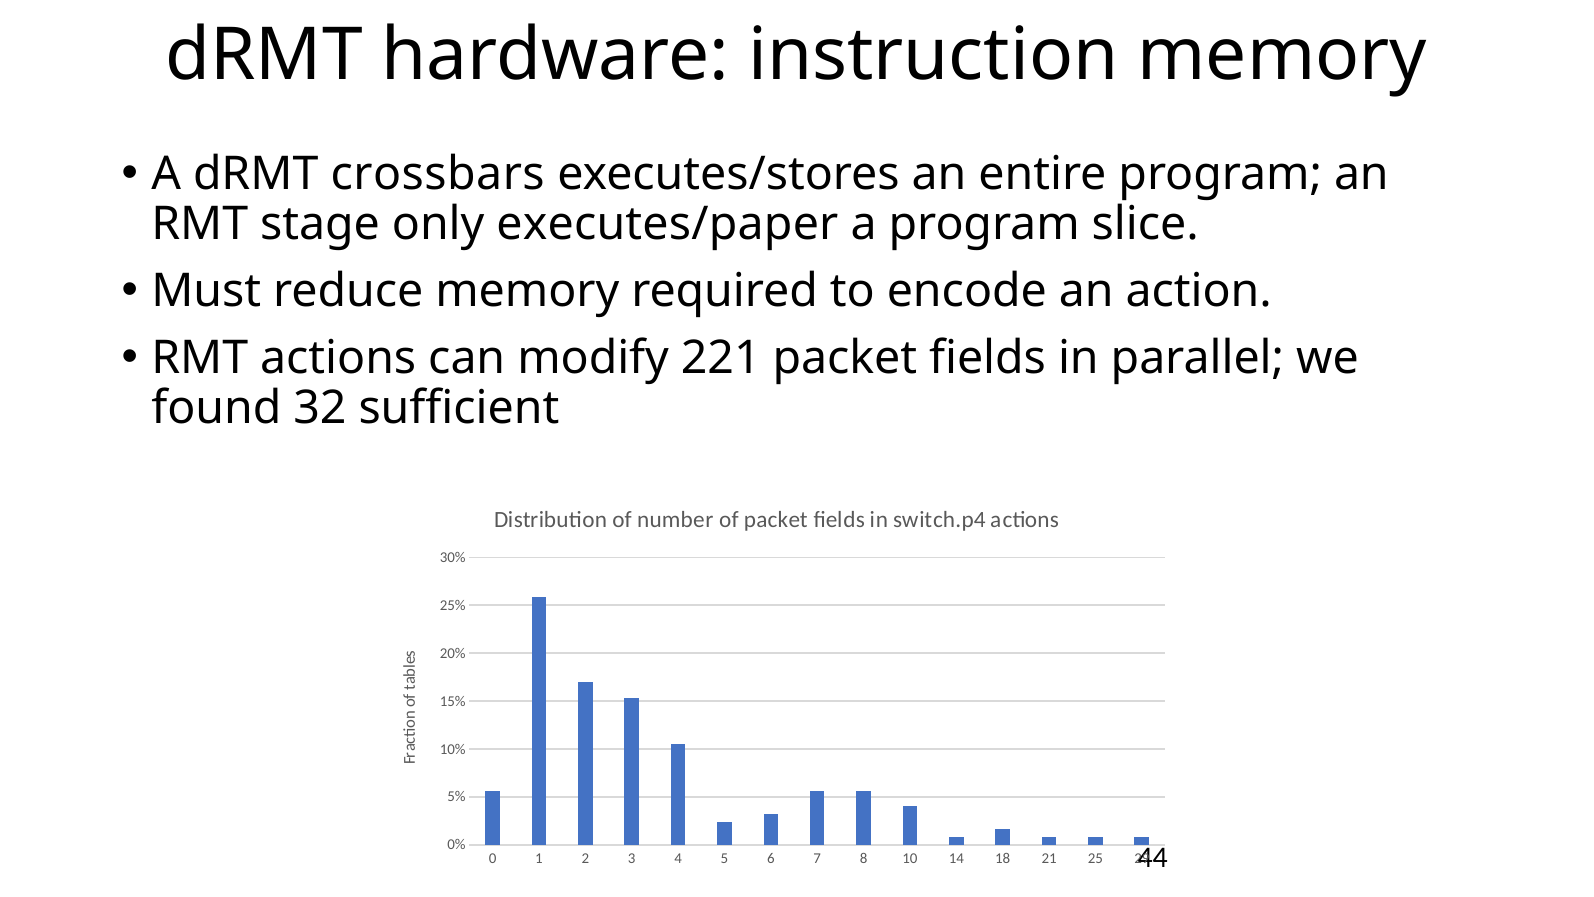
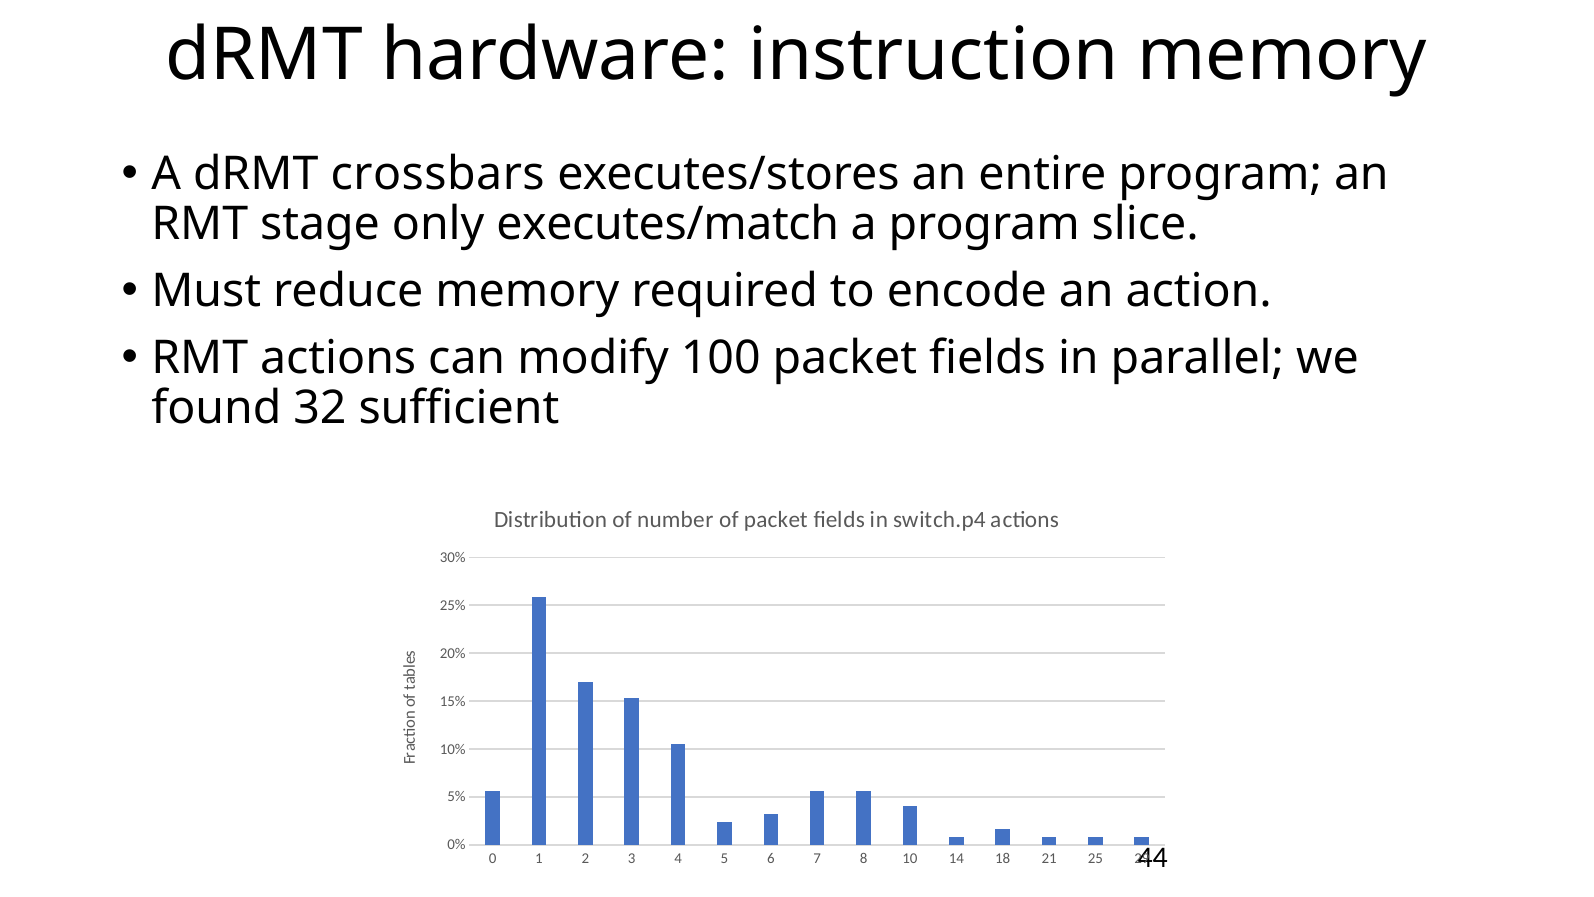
executes/paper: executes/paper -> executes/match (668, 225)
221: 221 -> 100 (721, 358)
